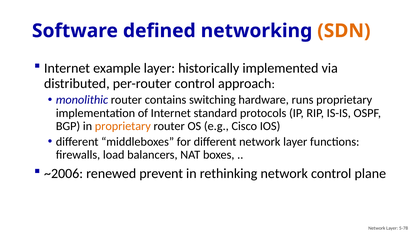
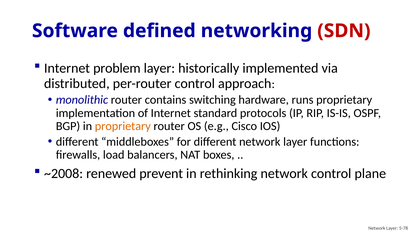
SDN colour: orange -> red (344, 31)
example: example -> problem (117, 68)
~2006: ~2006 -> ~2008 (64, 173)
